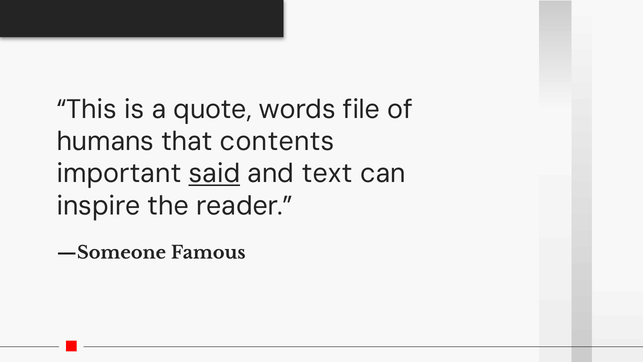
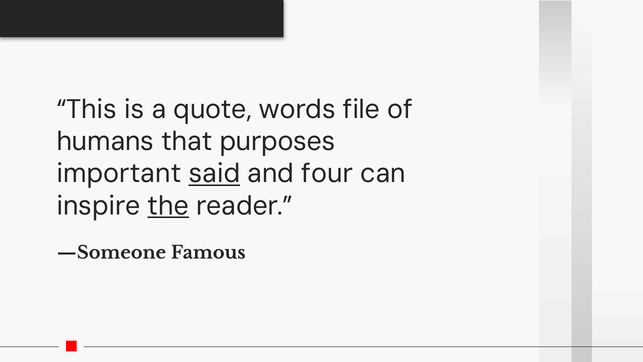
contents: contents -> purposes (277, 141)
text: text -> four (327, 174)
the underline: none -> present (168, 206)
